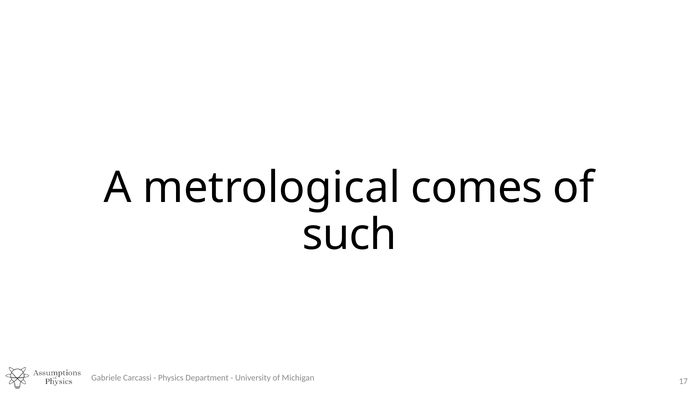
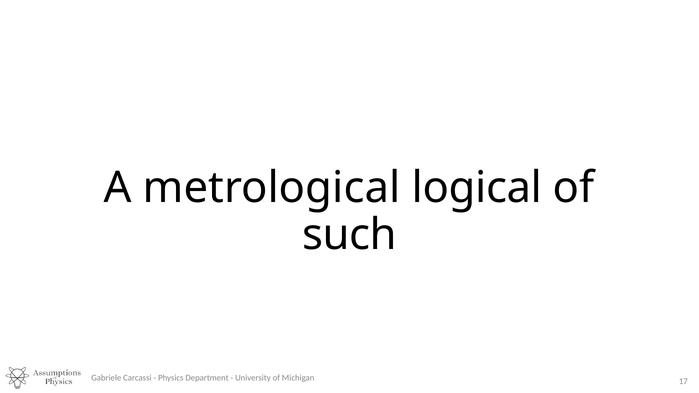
comes: comes -> logical (477, 188)
